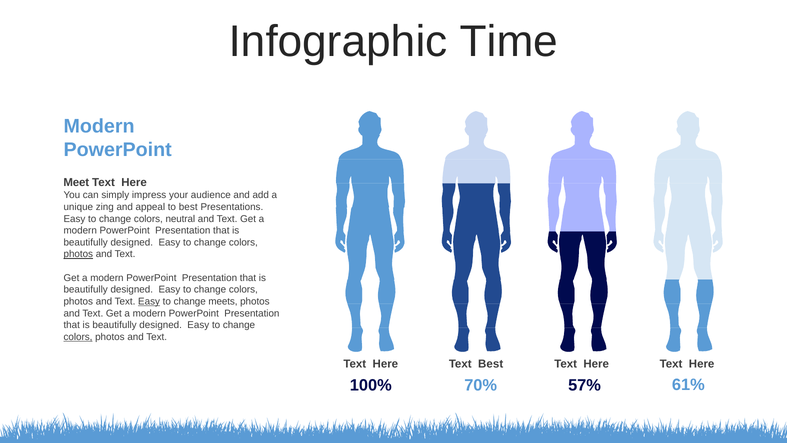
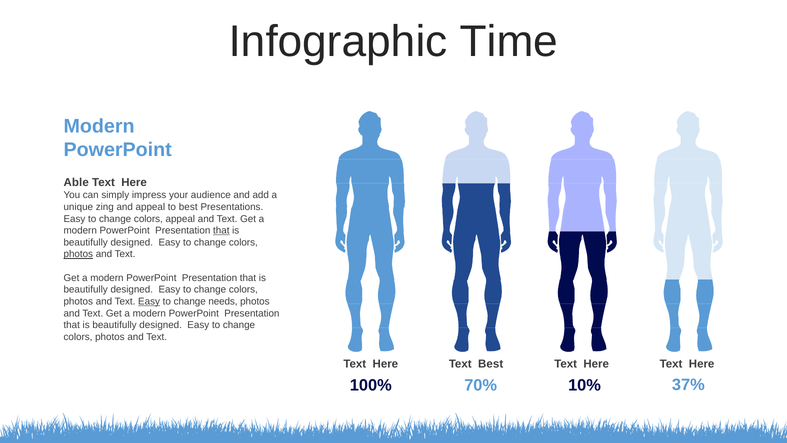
Meet: Meet -> Able (76, 182)
colors neutral: neutral -> appeal (180, 219)
that underline: none -> present (221, 230)
meets: meets -> needs (223, 301)
colors underline: present -> none (78, 337)
57%: 57% -> 10% (585, 385)
61%: 61% -> 37% (688, 385)
